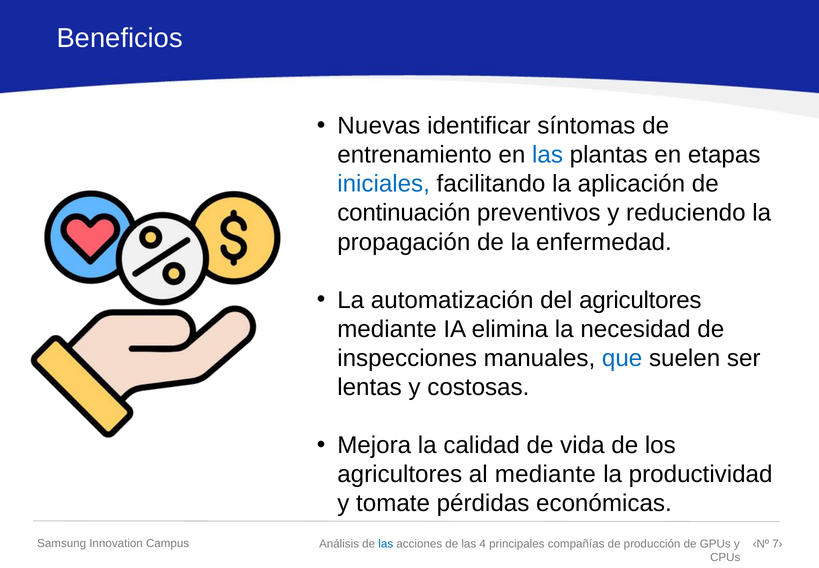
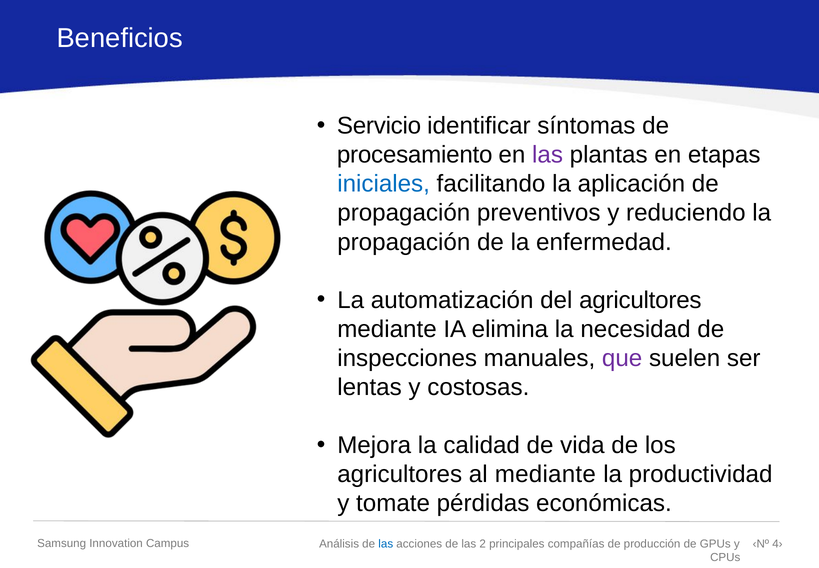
Nuevas: Nuevas -> Servicio (379, 126)
entrenamiento: entrenamiento -> procesamiento (415, 155)
las colour: blue -> purple (548, 155)
continuación: continuación -> propagación (404, 213)
que colour: blue -> purple (622, 358)
4: 4 -> 2 (483, 544)
7›: 7› -> 4› (777, 544)
